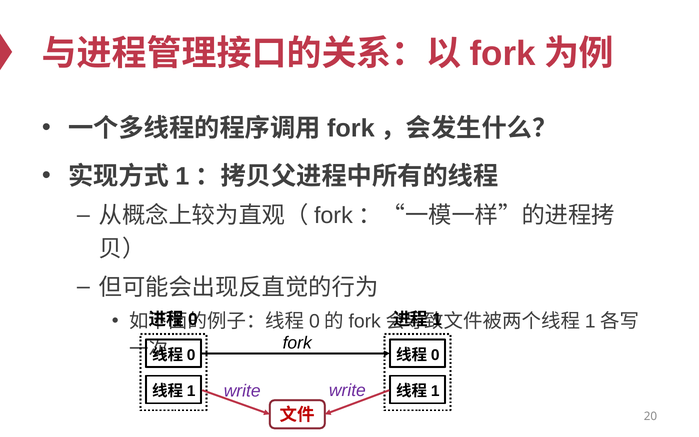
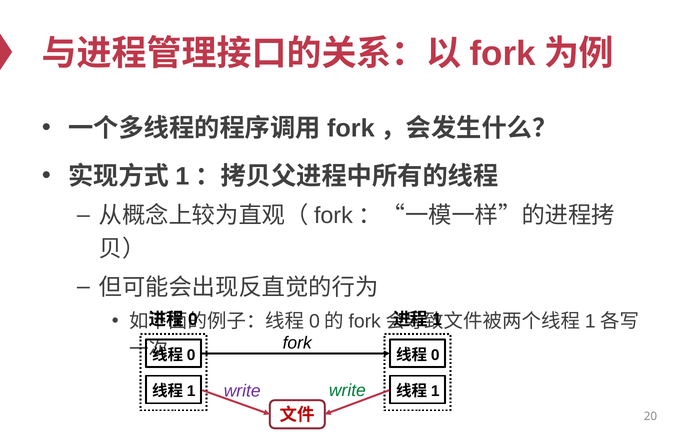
write colour: purple -> green (347, 390)
